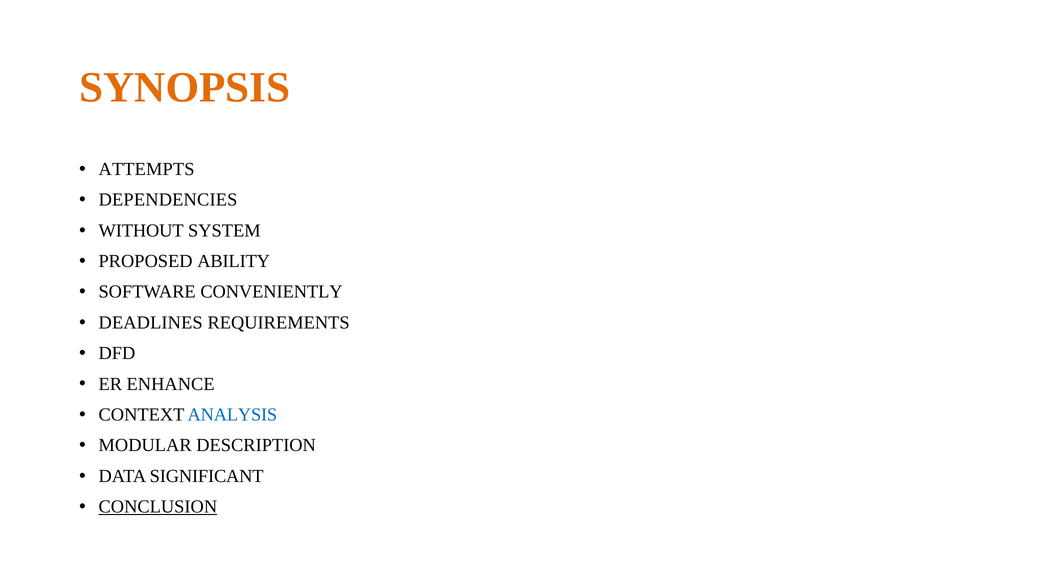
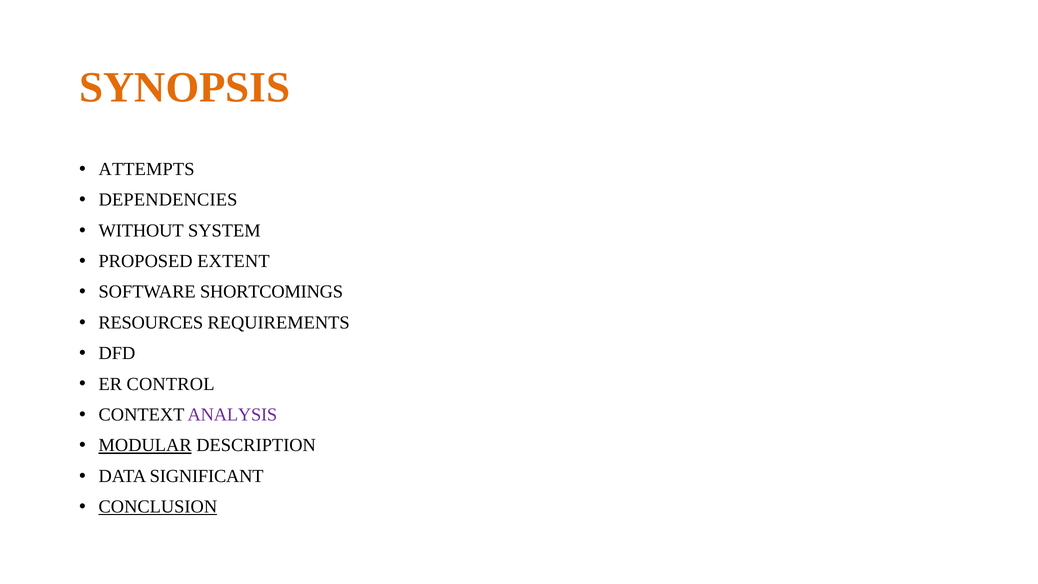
ABILITY: ABILITY -> EXTENT (233, 261)
CONVENIENTLY: CONVENIENTLY -> SHORTCOMINGS (272, 292)
DEADLINES: DEADLINES -> RESOURCES (151, 323)
ENHANCE: ENHANCE -> CONTROL (171, 384)
ANALYSIS colour: blue -> purple (232, 415)
MODULAR underline: none -> present (145, 445)
